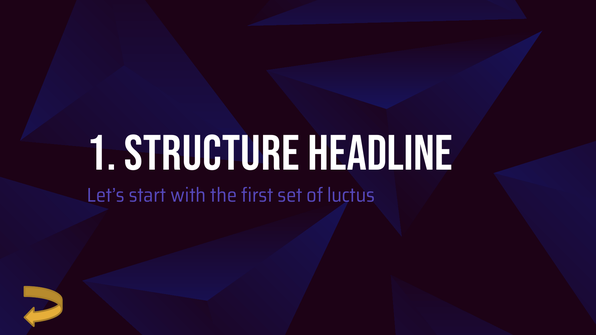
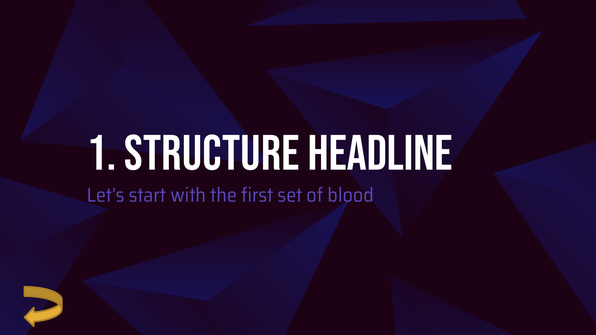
luctus: luctus -> blood (351, 195)
